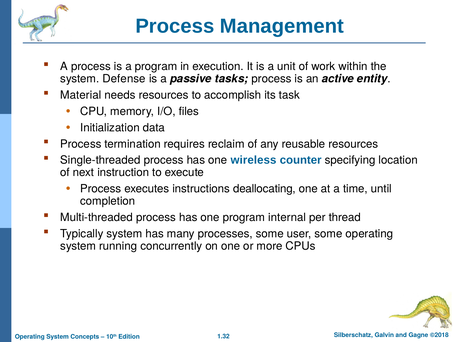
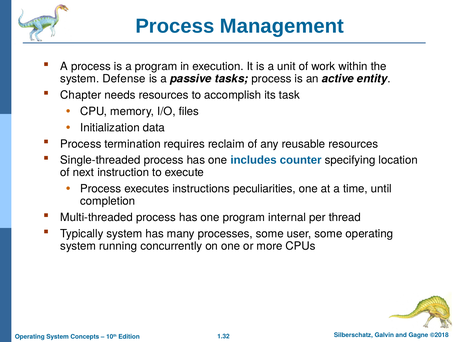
Material: Material -> Chapter (81, 95)
wireless: wireless -> includes (254, 160)
deallocating: deallocating -> peculiarities (264, 189)
